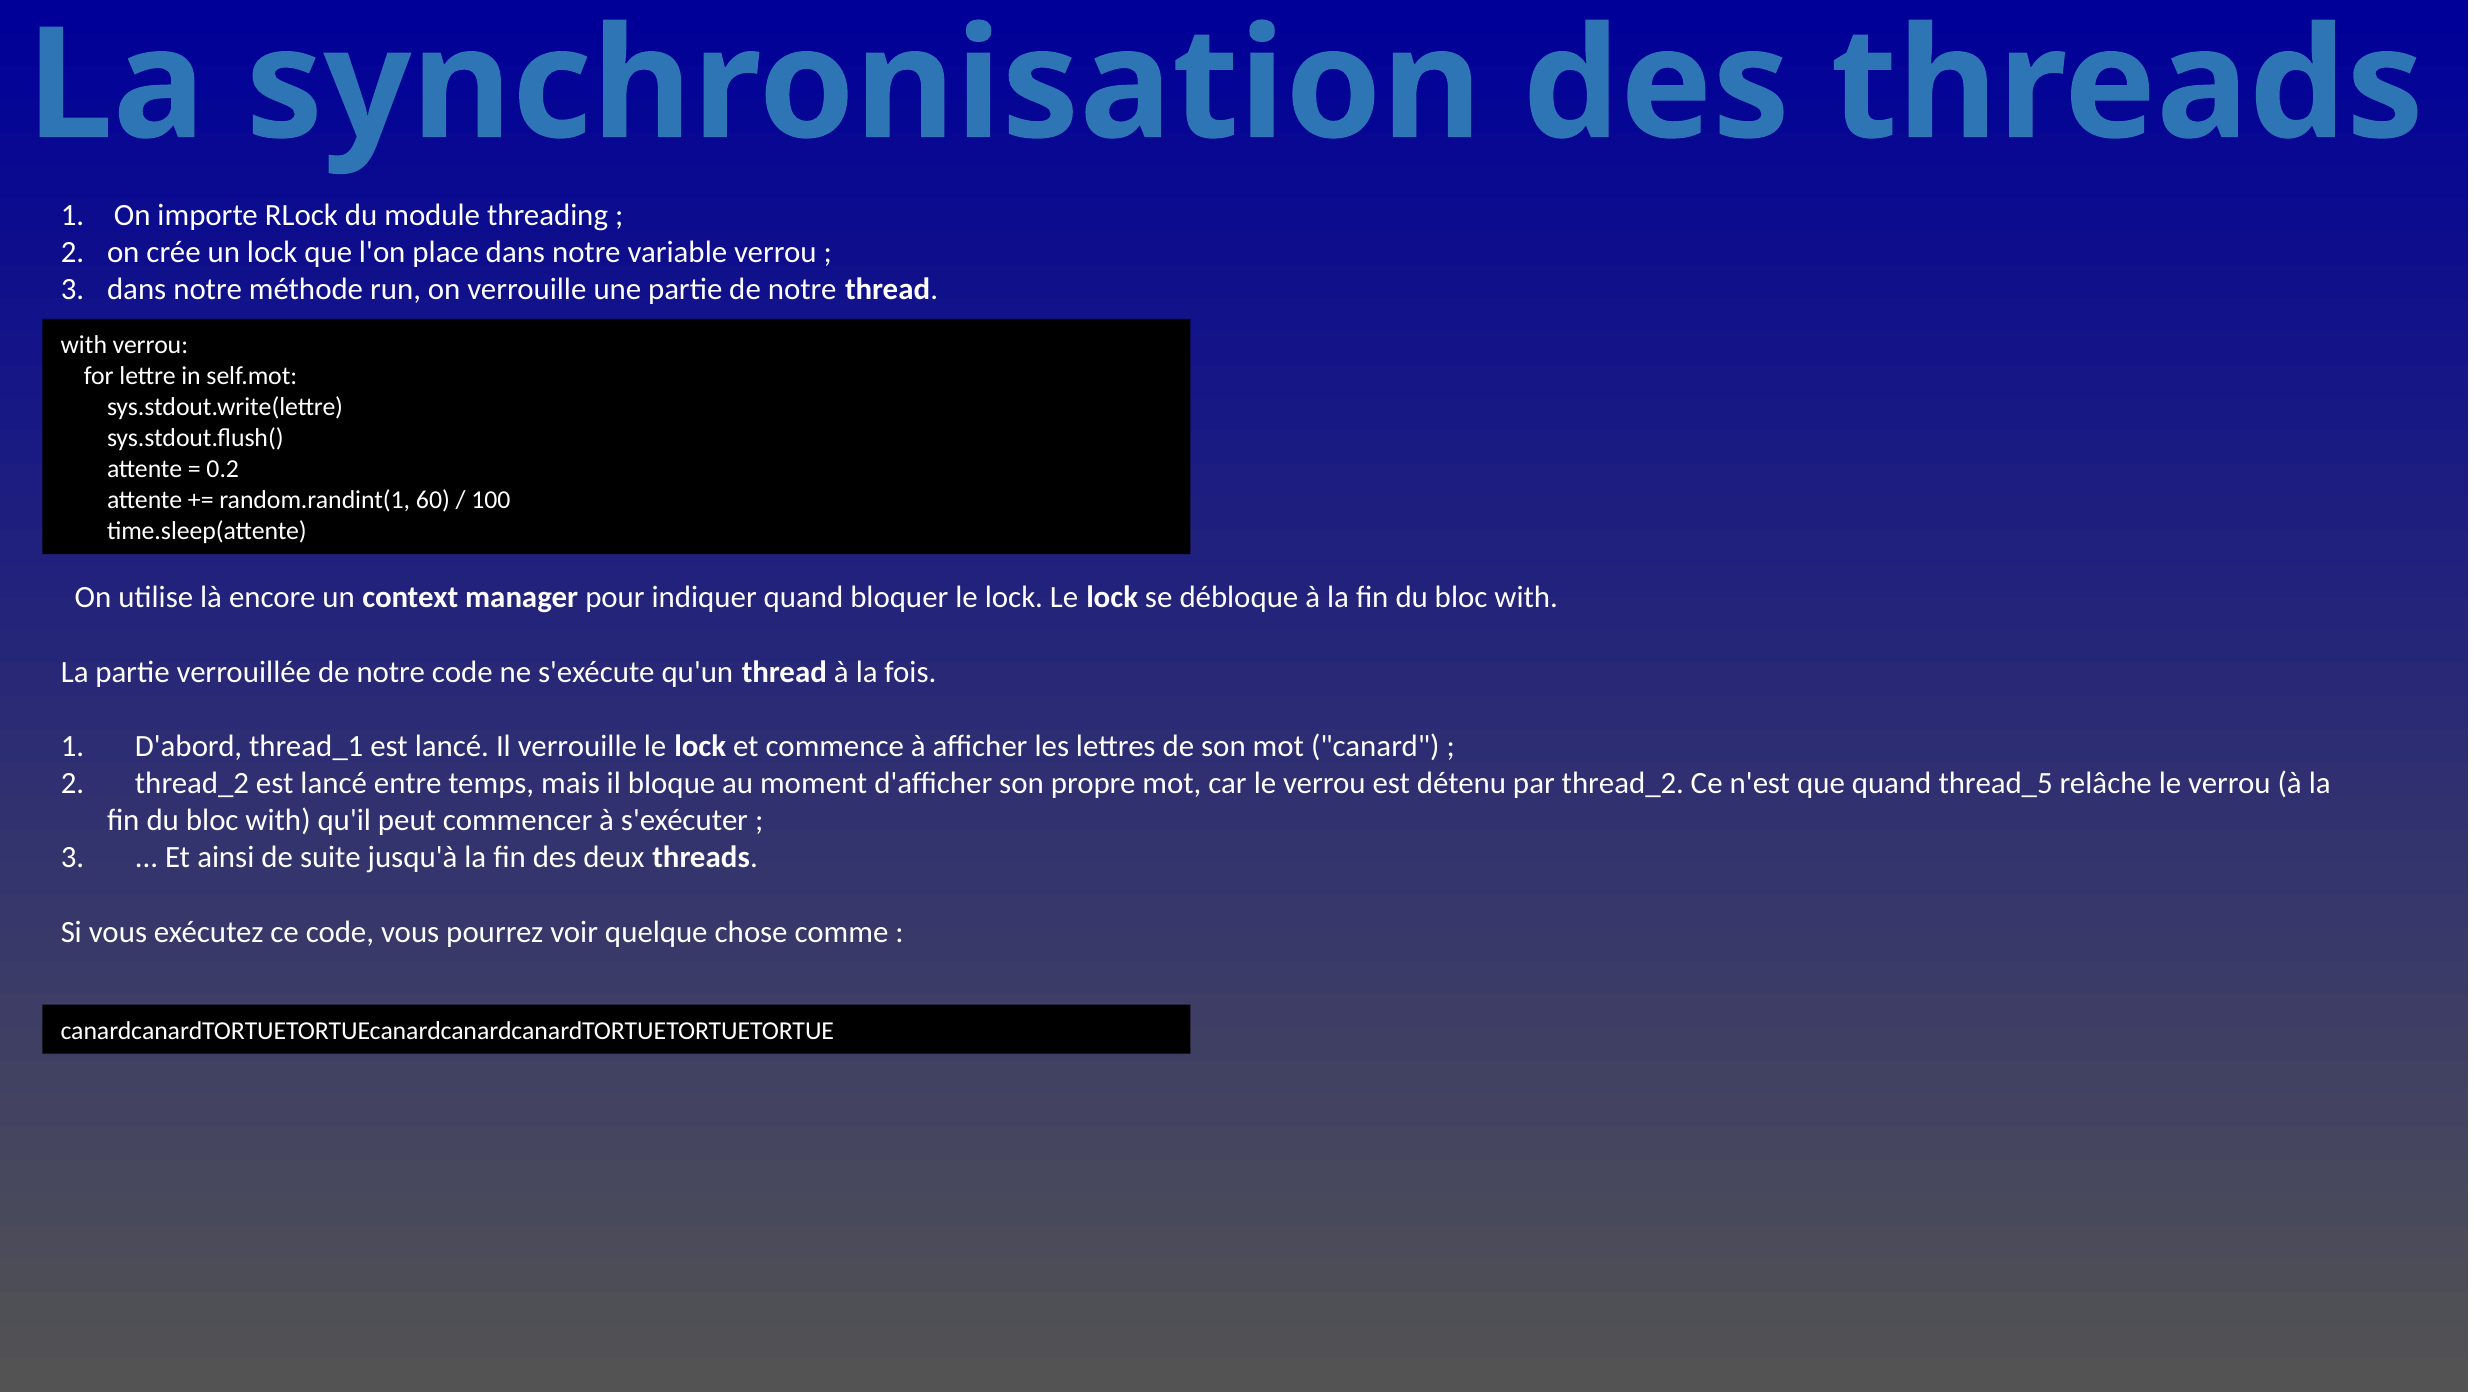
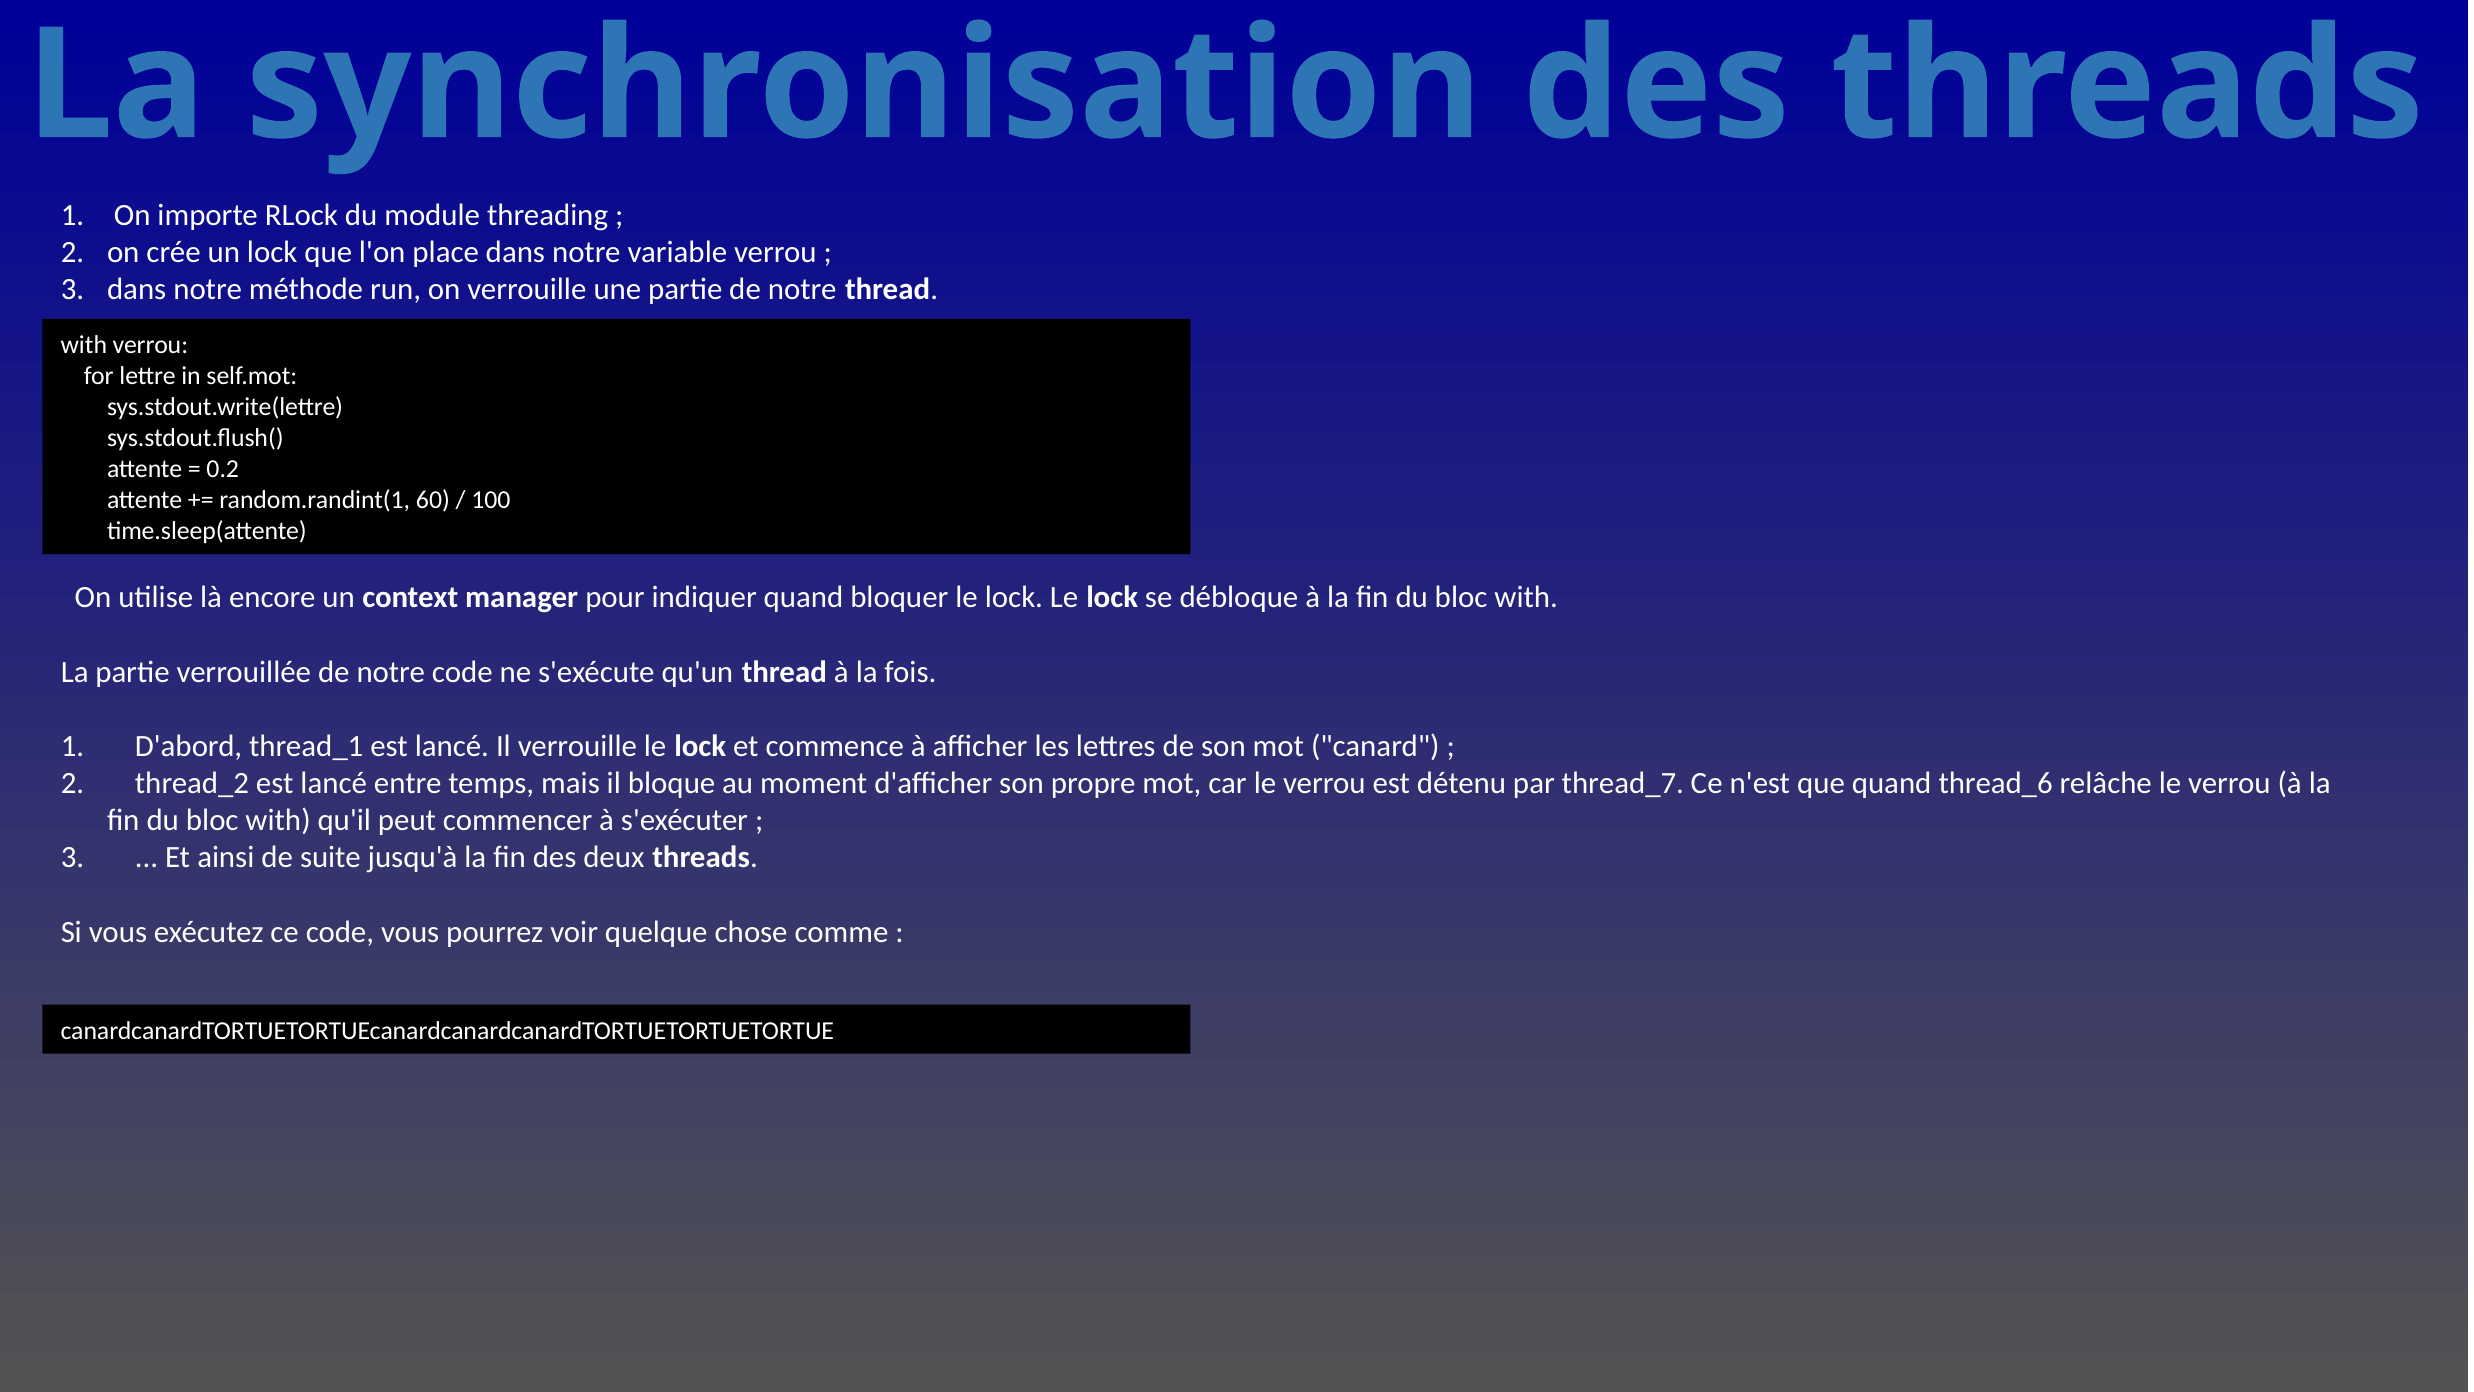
par thread_2: thread_2 -> thread_7 (1623, 783)
thread_5: thread_5 -> thread_6 (1996, 783)
